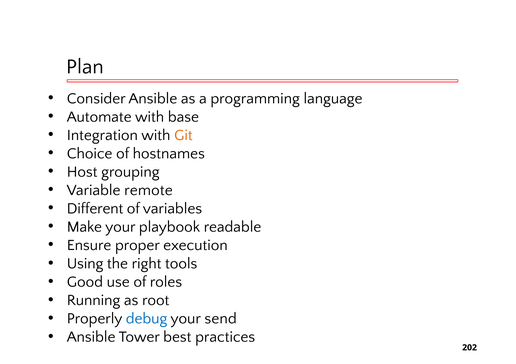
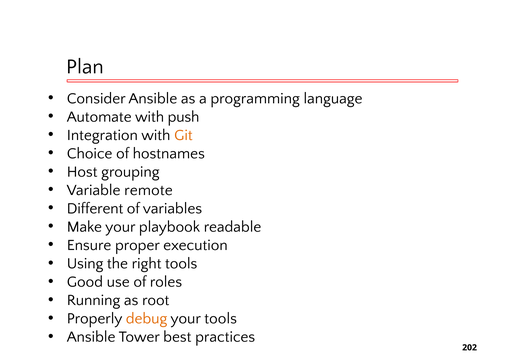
base: base -> push (183, 117)
debug colour: blue -> orange (147, 319)
your send: send -> tools (221, 319)
